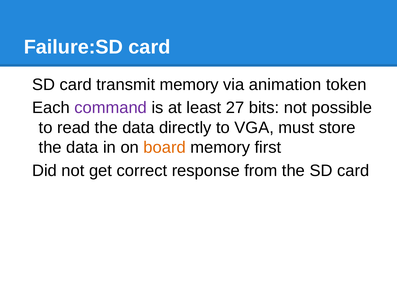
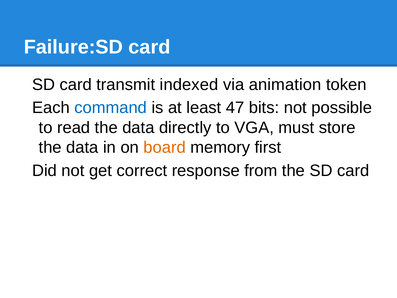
transmit memory: memory -> indexed (189, 85)
command colour: purple -> blue (111, 108)
27: 27 -> 47 (235, 108)
